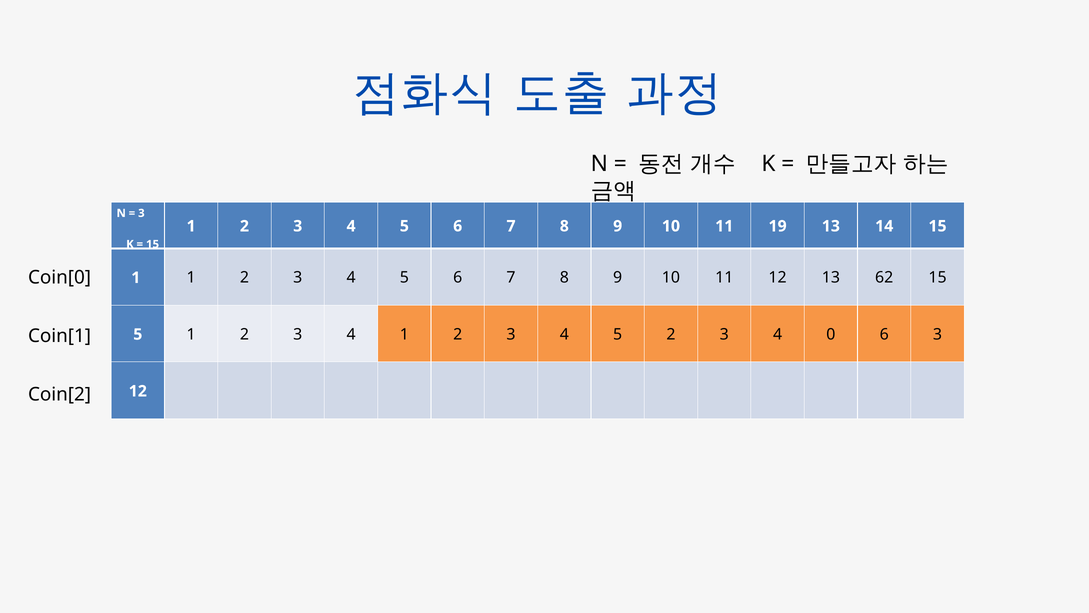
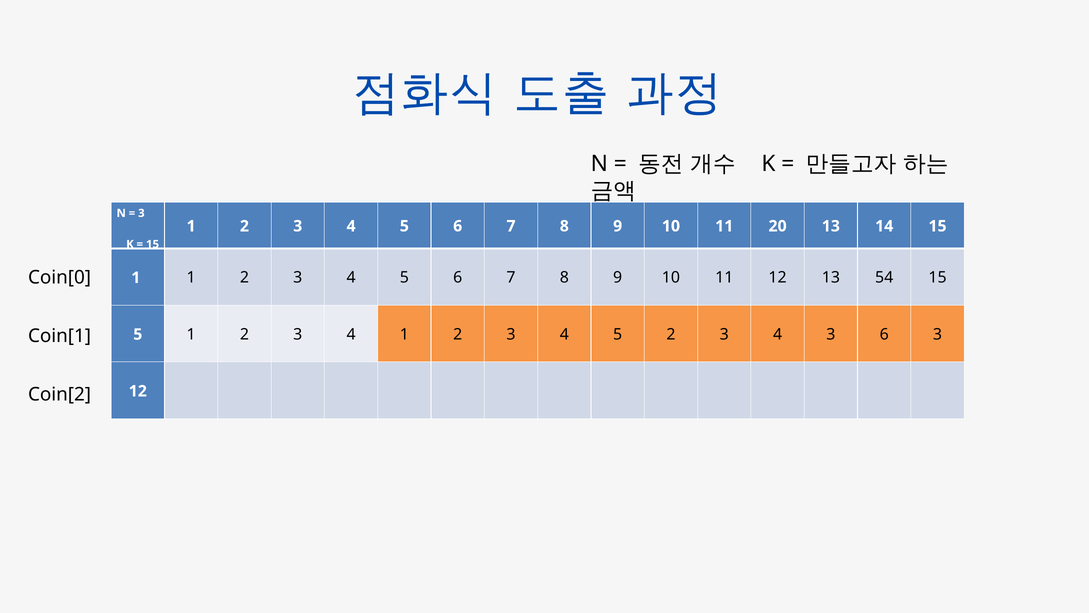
19: 19 -> 20 (778, 226)
62: 62 -> 54 (884, 277)
4 0: 0 -> 3 (831, 334)
